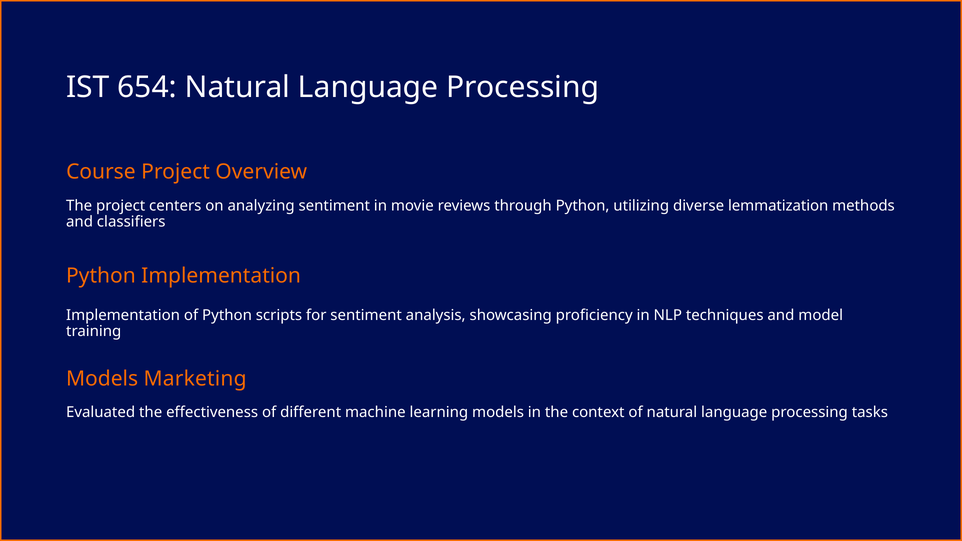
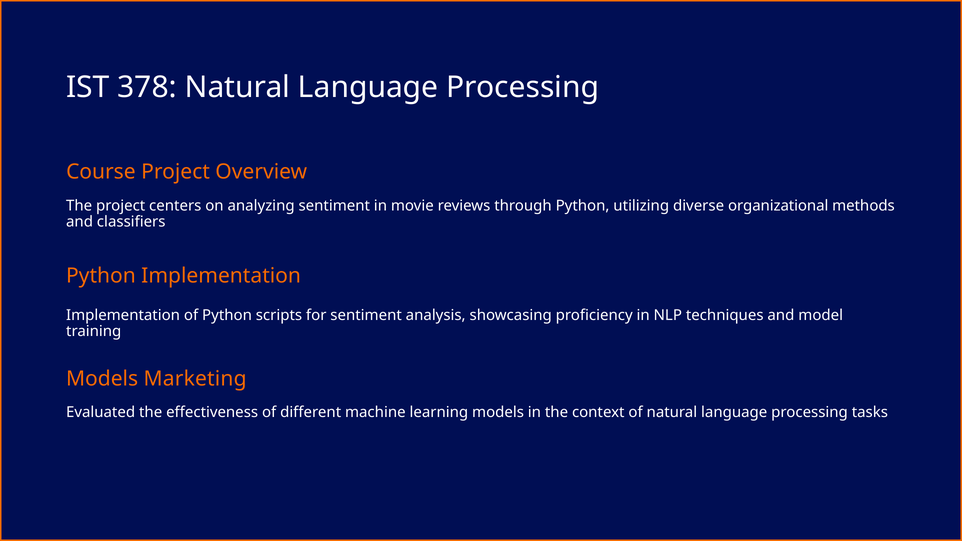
654: 654 -> 378 (147, 87)
lemmatization: lemmatization -> organizational (778, 206)
